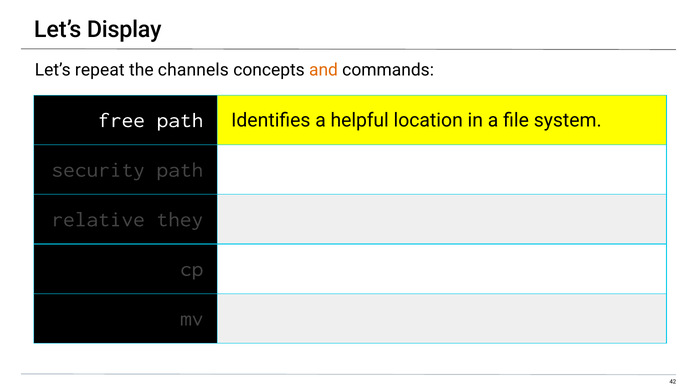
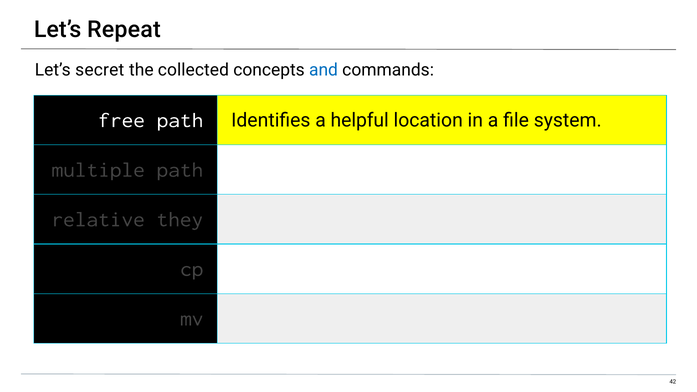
Display: Display -> Repeat (124, 30)
repeat: repeat -> secret (100, 70)
channels: channels -> collected (193, 70)
and colour: orange -> blue (324, 70)
security: security -> multiple (98, 170)
